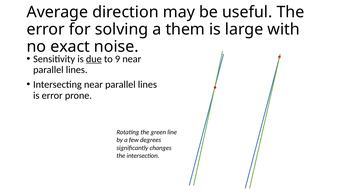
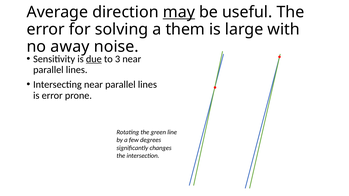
may underline: none -> present (179, 12)
exact: exact -> away (70, 47)
9: 9 -> 3 (118, 59)
